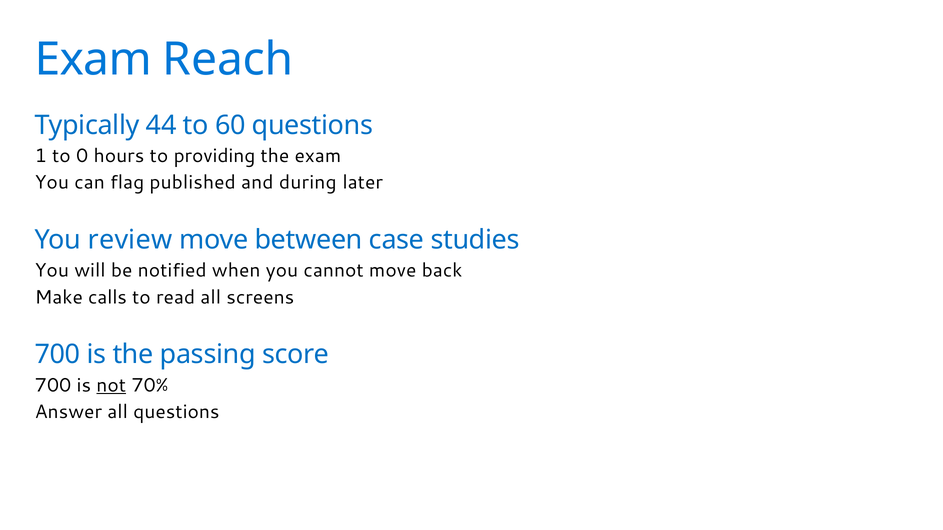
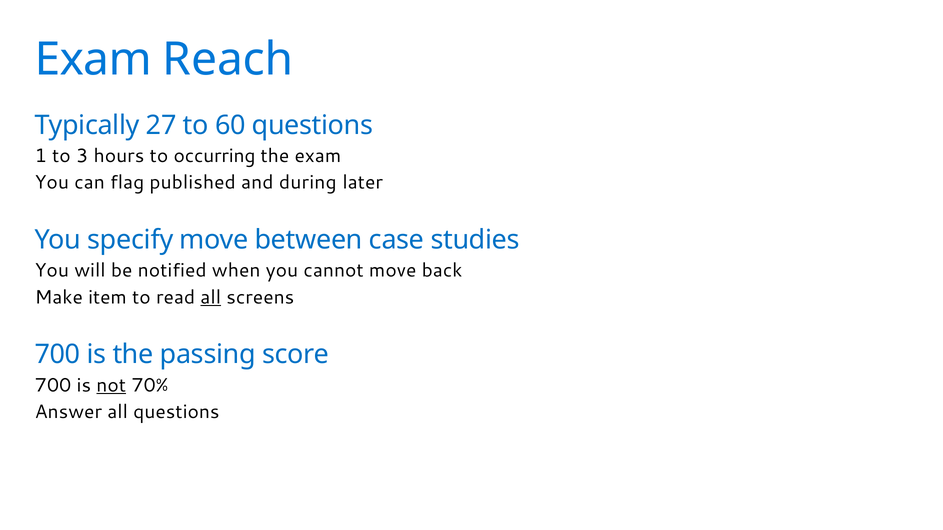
44: 44 -> 27 (161, 125)
0: 0 -> 3 (82, 156)
providing: providing -> occurring (215, 156)
review: review -> specify (130, 240)
calls: calls -> item (107, 297)
all underline: none -> present (211, 297)
